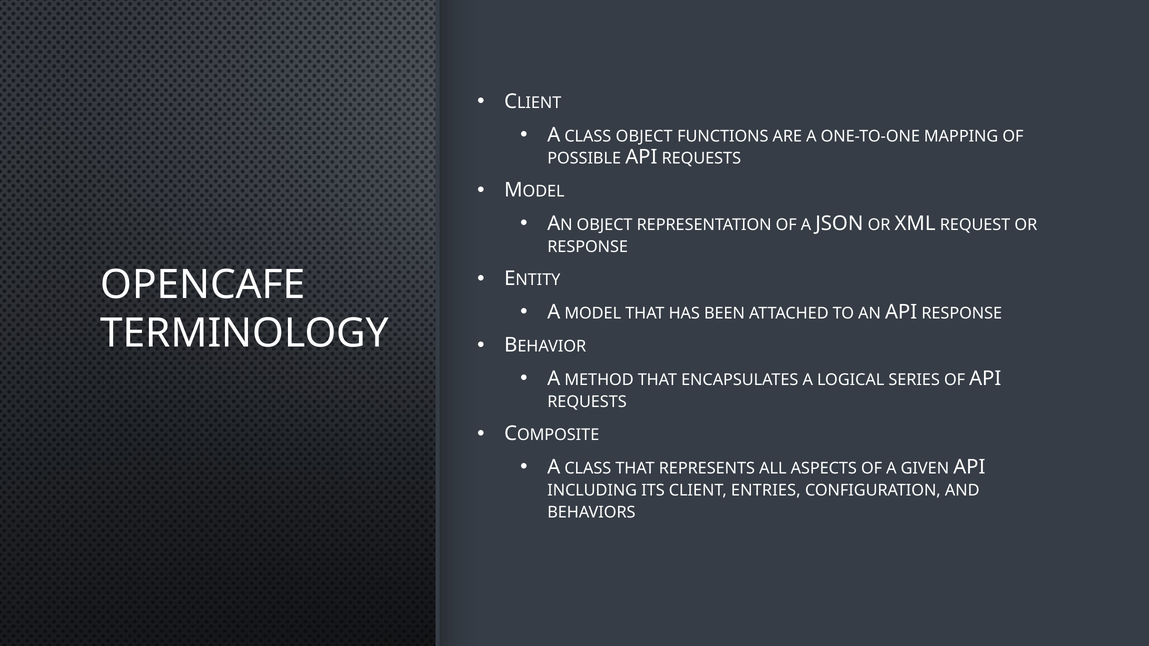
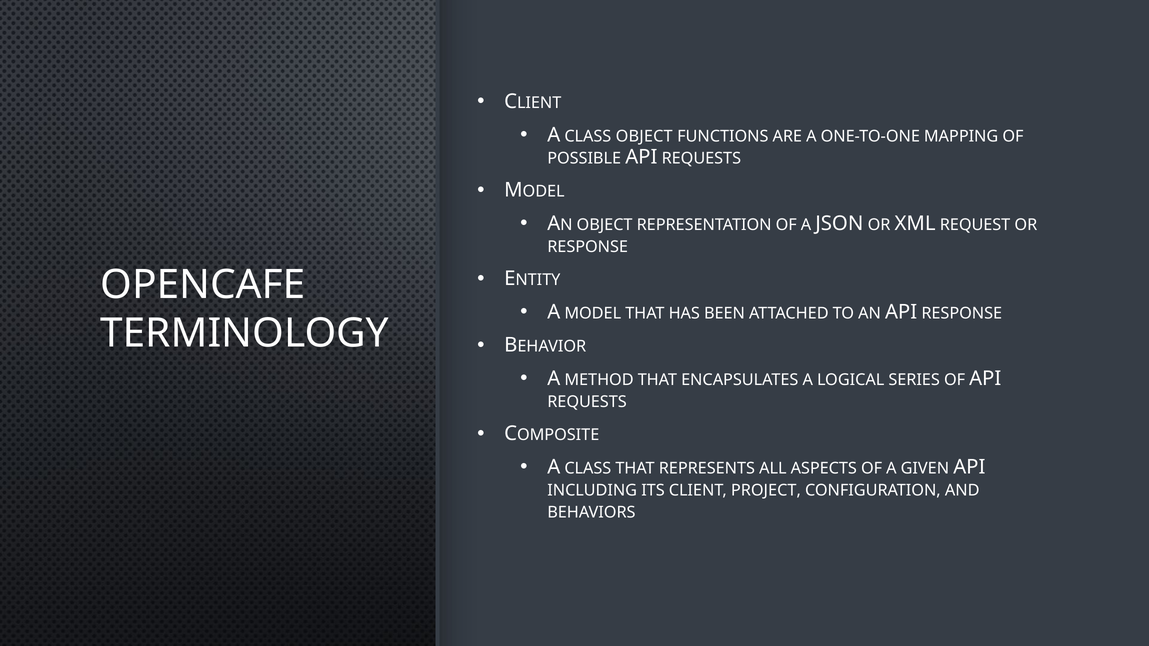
ENTRIES: ENTRIES -> PROJECT (766, 491)
